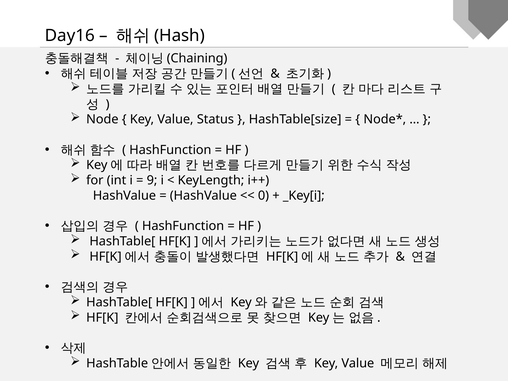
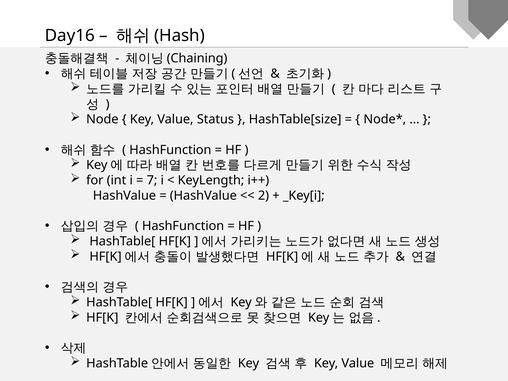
9: 9 -> 7 (152, 180)
0: 0 -> 2 (264, 196)
